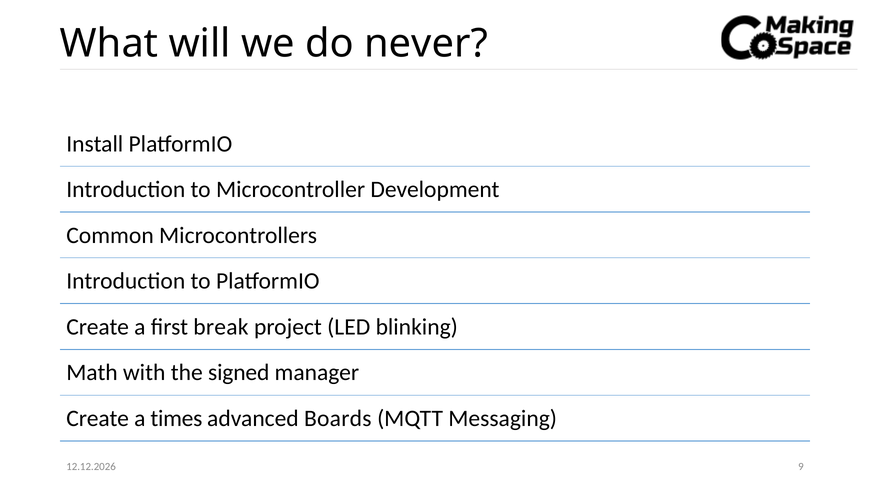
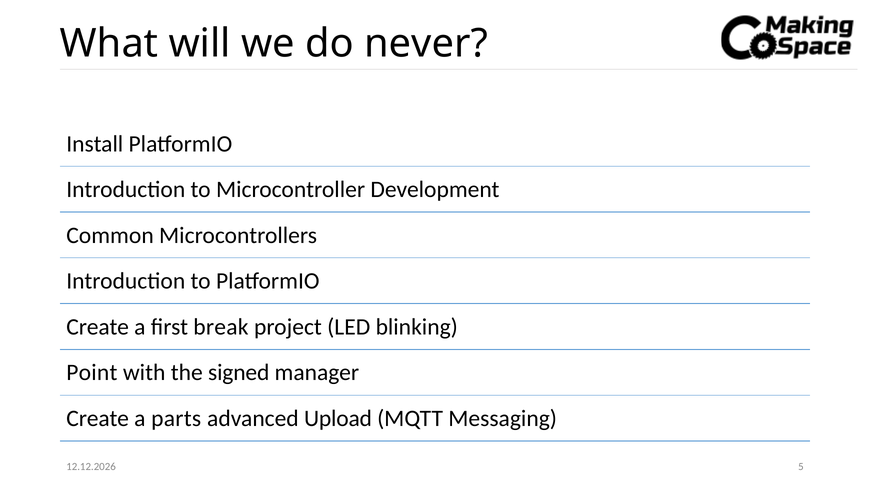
Math: Math -> Point (92, 373)
times: times -> parts (176, 419)
Boards: Boards -> Upload (338, 419)
9: 9 -> 5 (801, 467)
